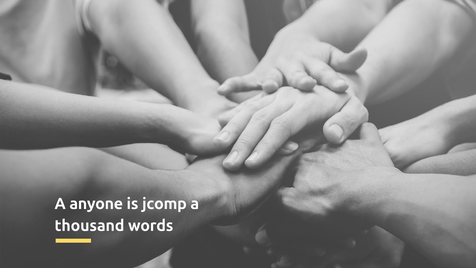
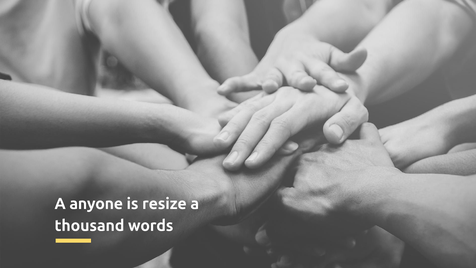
jcomp: jcomp -> resize (164, 204)
